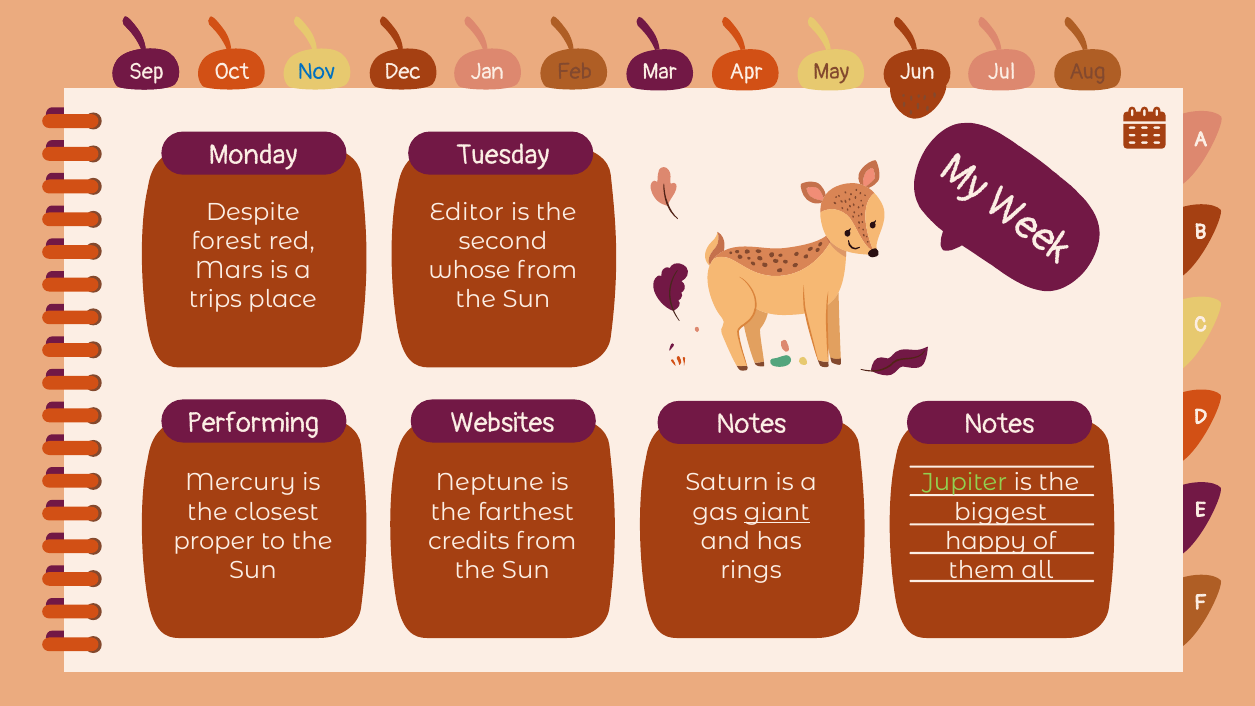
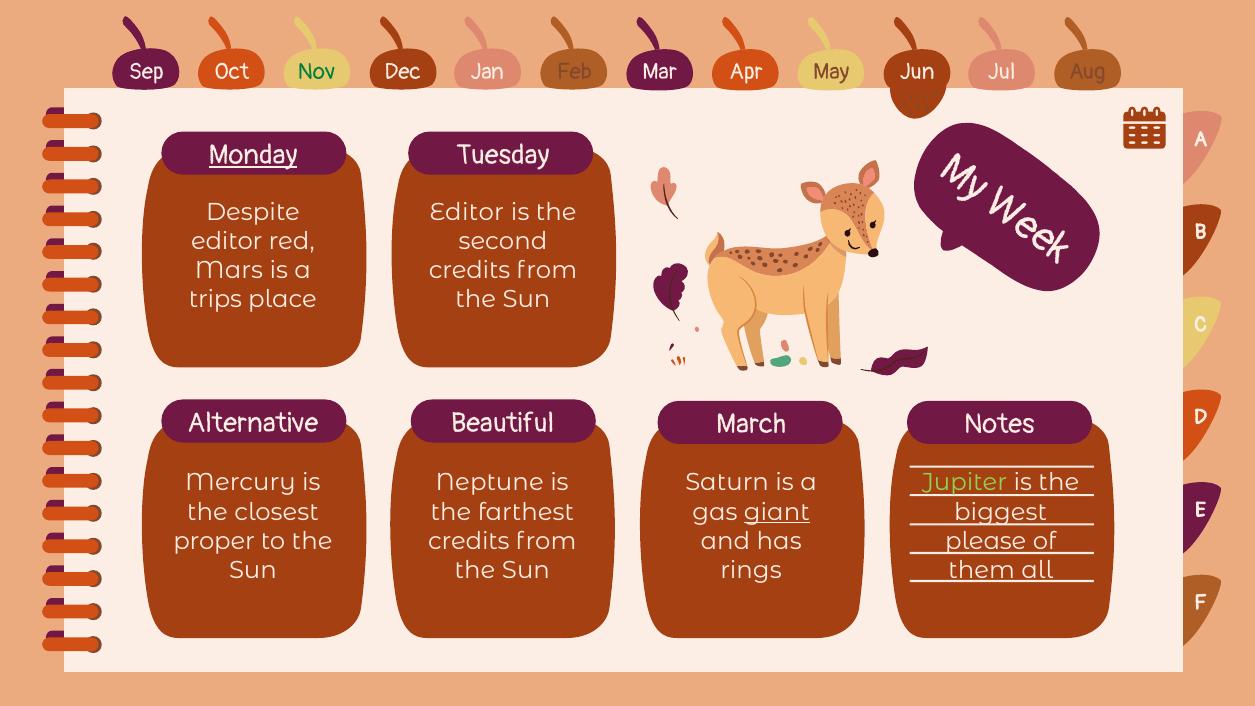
Nov colour: blue -> green (316, 72)
Monday underline: none -> present (253, 155)
forest: forest -> editor (227, 241)
whose: whose -> credits (469, 271)
Performing: Performing -> Alternative (253, 423)
Websites: Websites -> Beautiful (502, 423)
Notes: Notes -> March (751, 424)
happy: happy -> please (986, 541)
